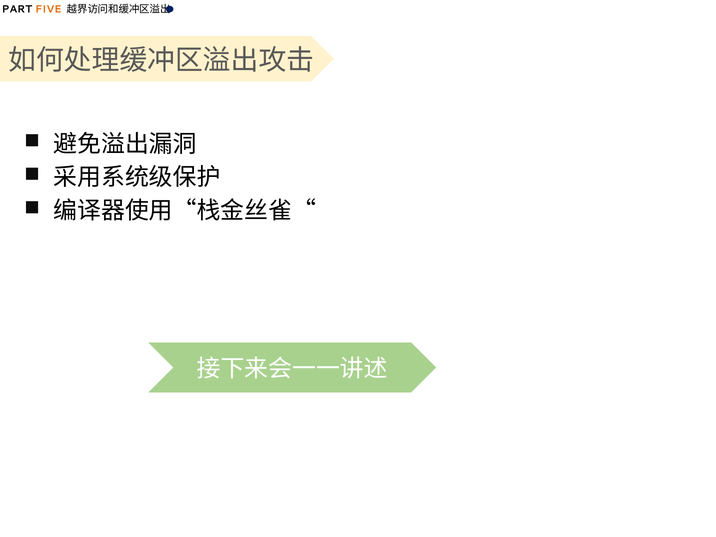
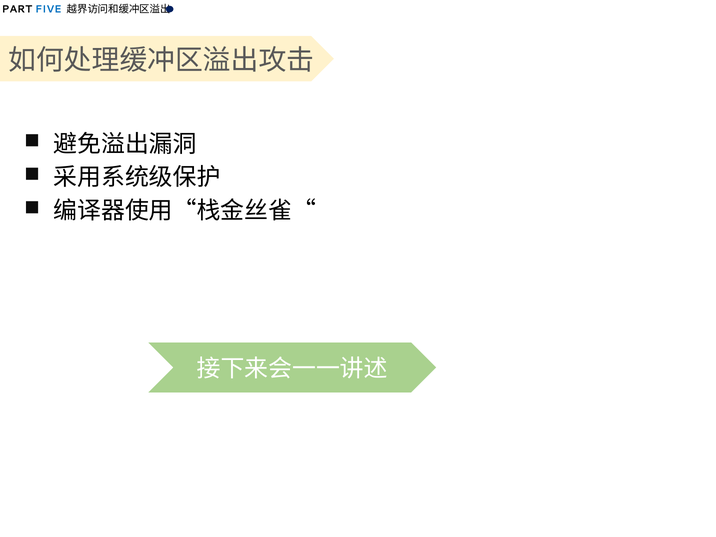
FIVE colour: orange -> blue (48, 10)
